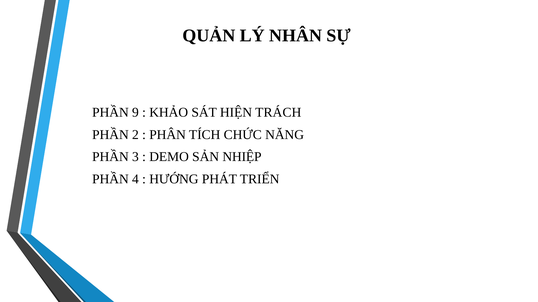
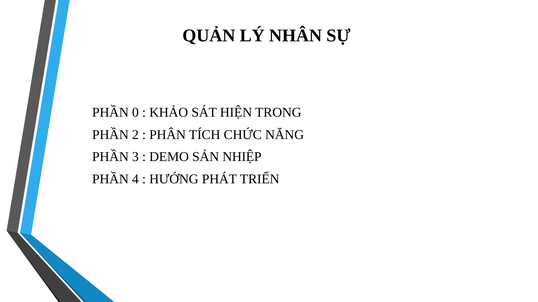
9: 9 -> 0 (135, 113)
TRÁCH: TRÁCH -> TRONG (278, 113)
